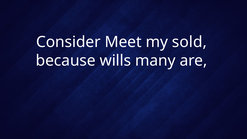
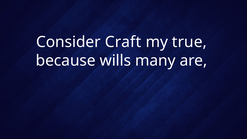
Meet: Meet -> Craft (123, 42)
sold: sold -> true (189, 42)
